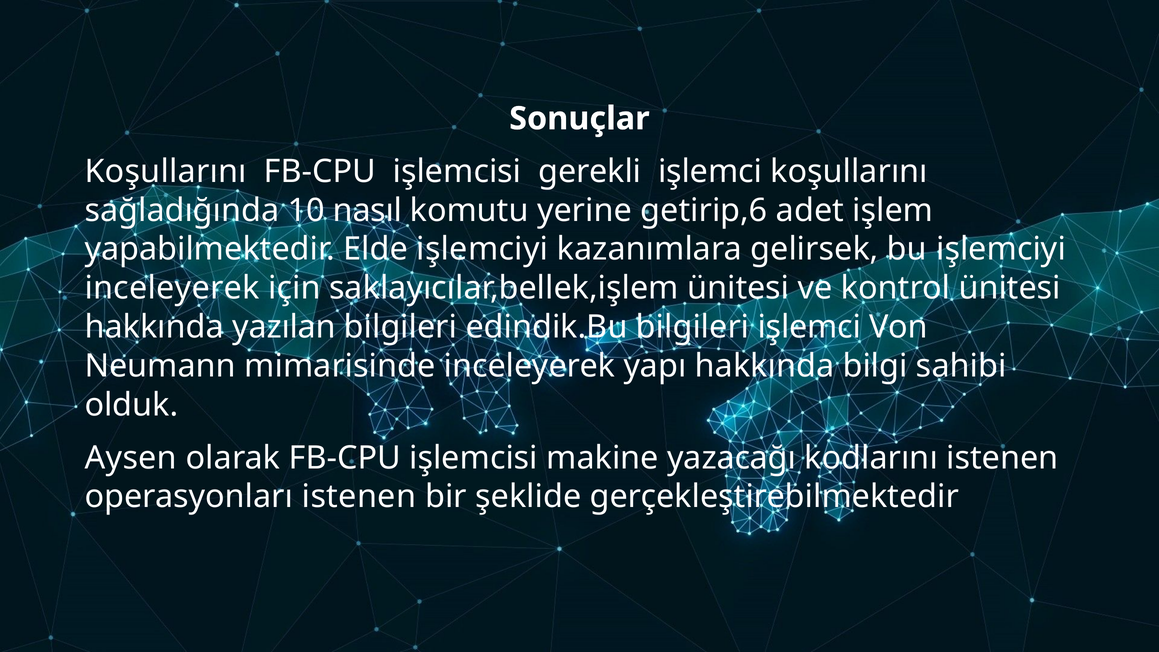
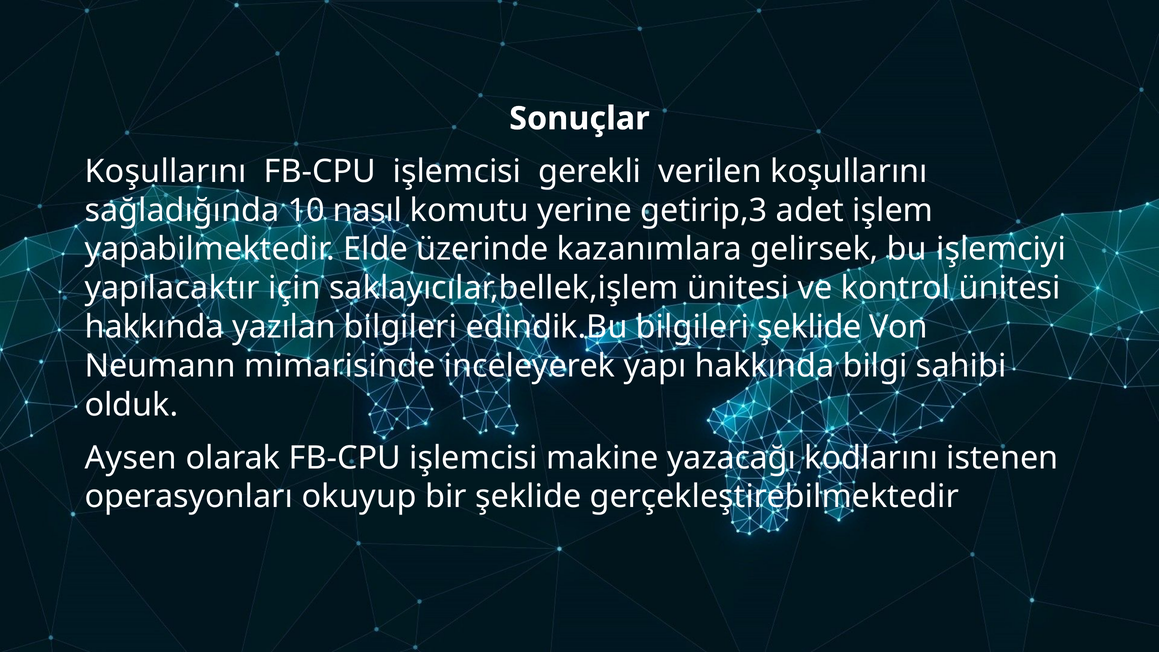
gerekli işlemci: işlemci -> verilen (710, 171)
getirip,6: getirip,6 -> getirip,3 (704, 210)
Elde işlemciyi: işlemciyi -> üzerinde (483, 249)
inceleyerek: inceleyerek -> yapılacaktır (172, 288)
bilgileri işlemci: işlemci -> şeklide (809, 327)
operasyonları istenen: istenen -> okuyup (359, 497)
